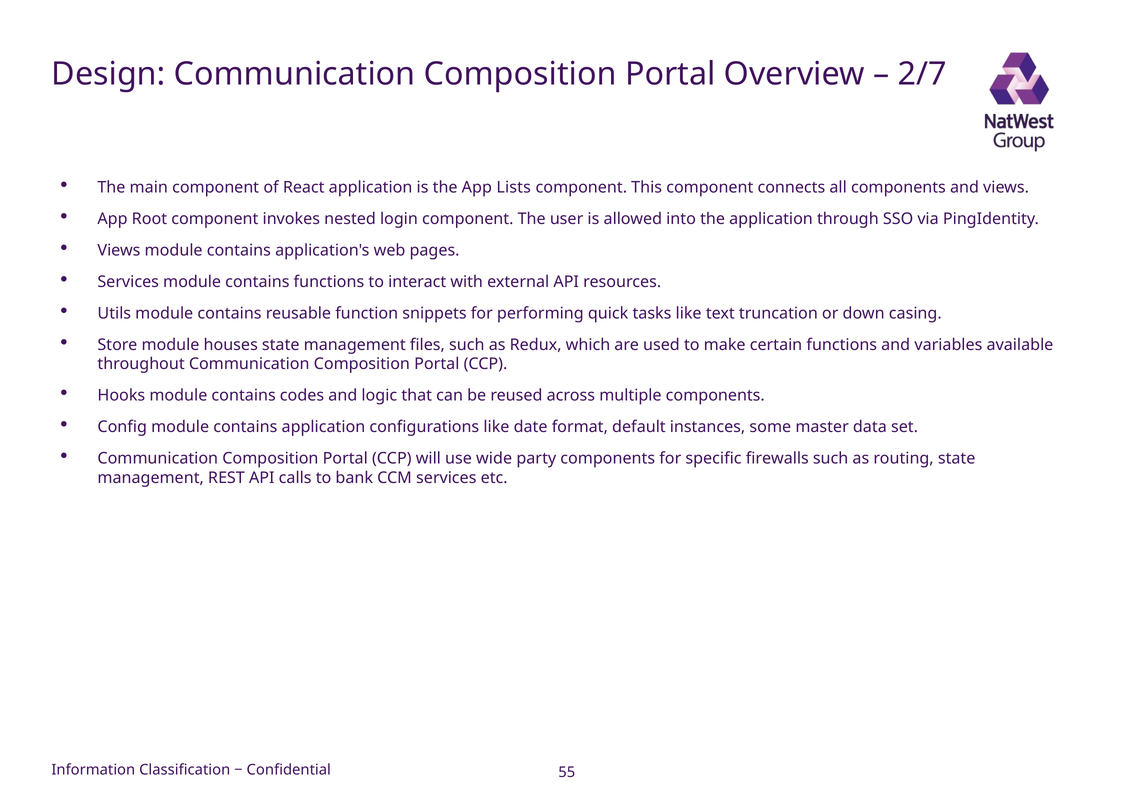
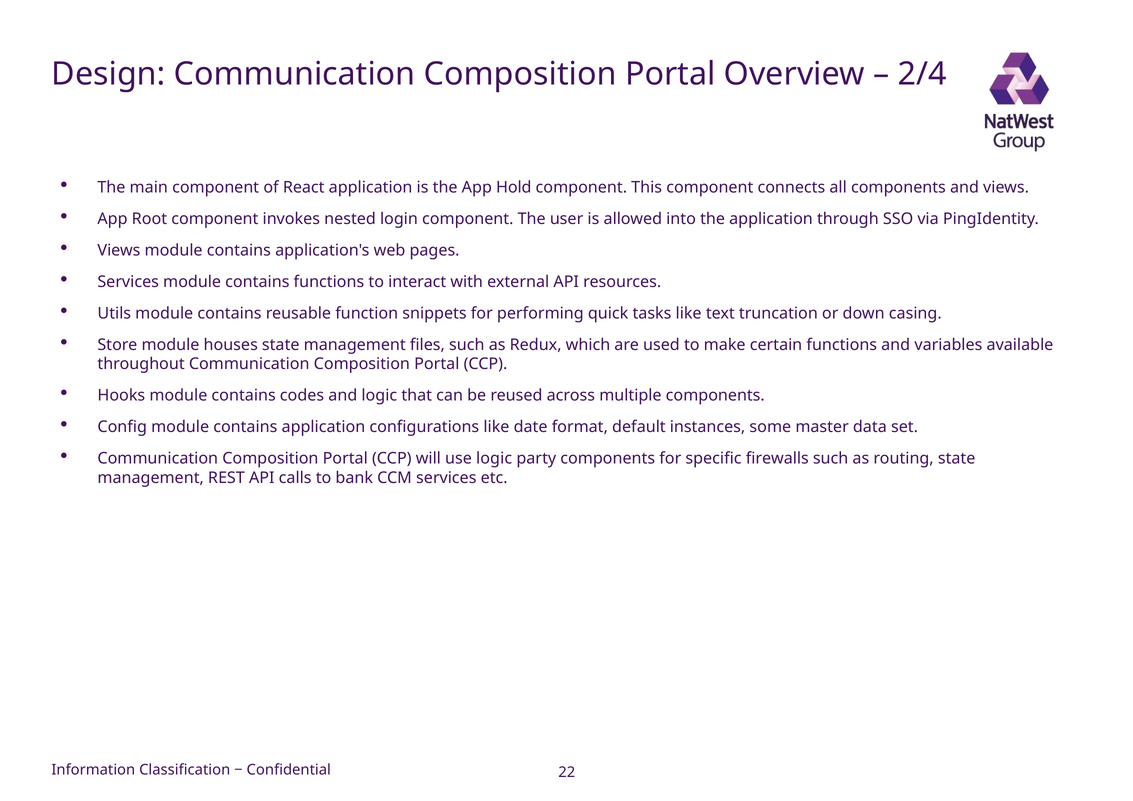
2/7: 2/7 -> 2/4 (922, 74)
Lists: Lists -> Hold (514, 187)
use wide: wide -> logic (494, 459)
55: 55 -> 22 (567, 772)
